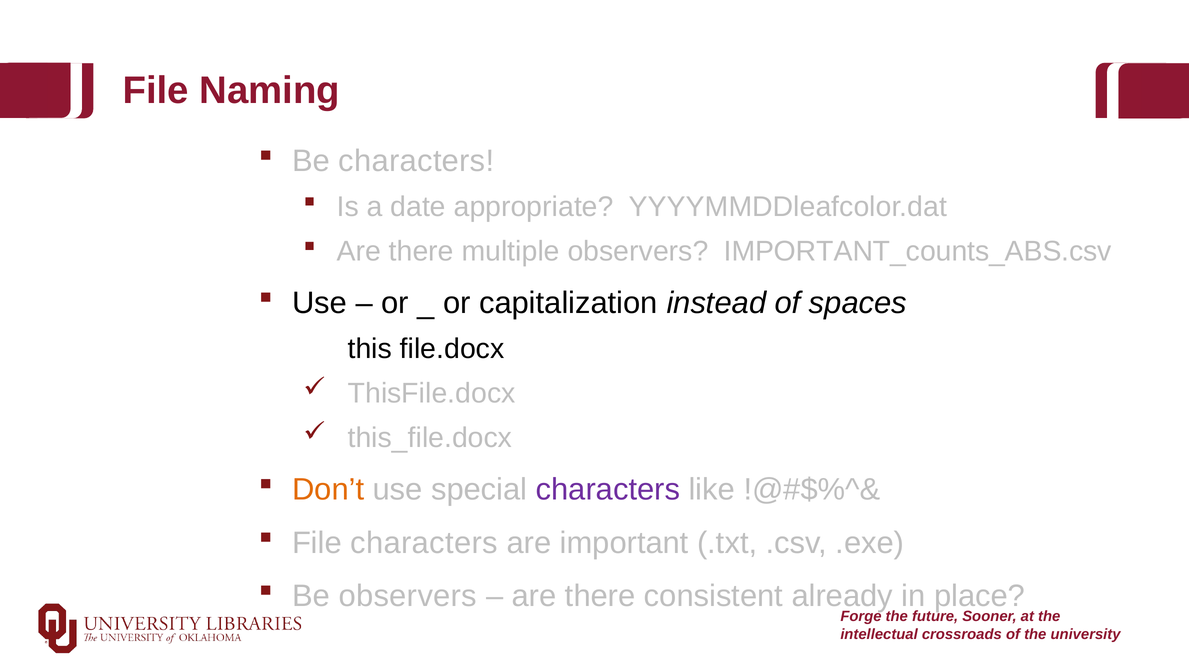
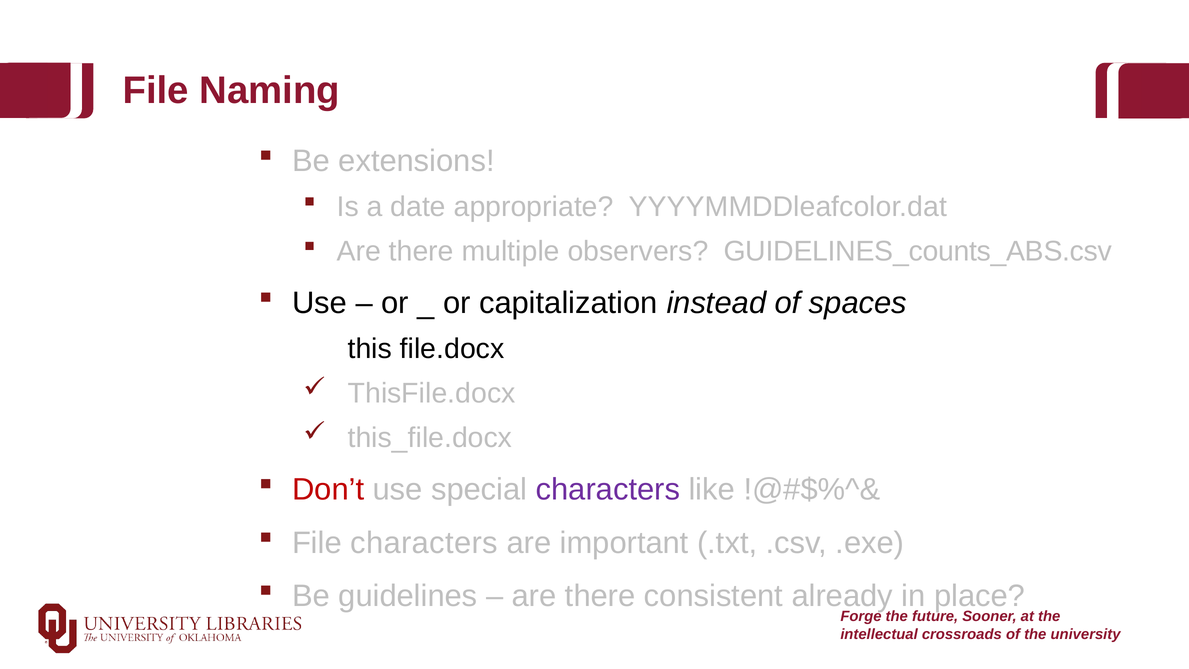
Be characters: characters -> extensions (417, 161)
IMPORTANT_counts_ABS.csv: IMPORTANT_counts_ABS.csv -> GUIDELINES_counts_ABS.csv (918, 251)
Don’t colour: orange -> red (328, 489)
Be observers: observers -> guidelines (408, 596)
